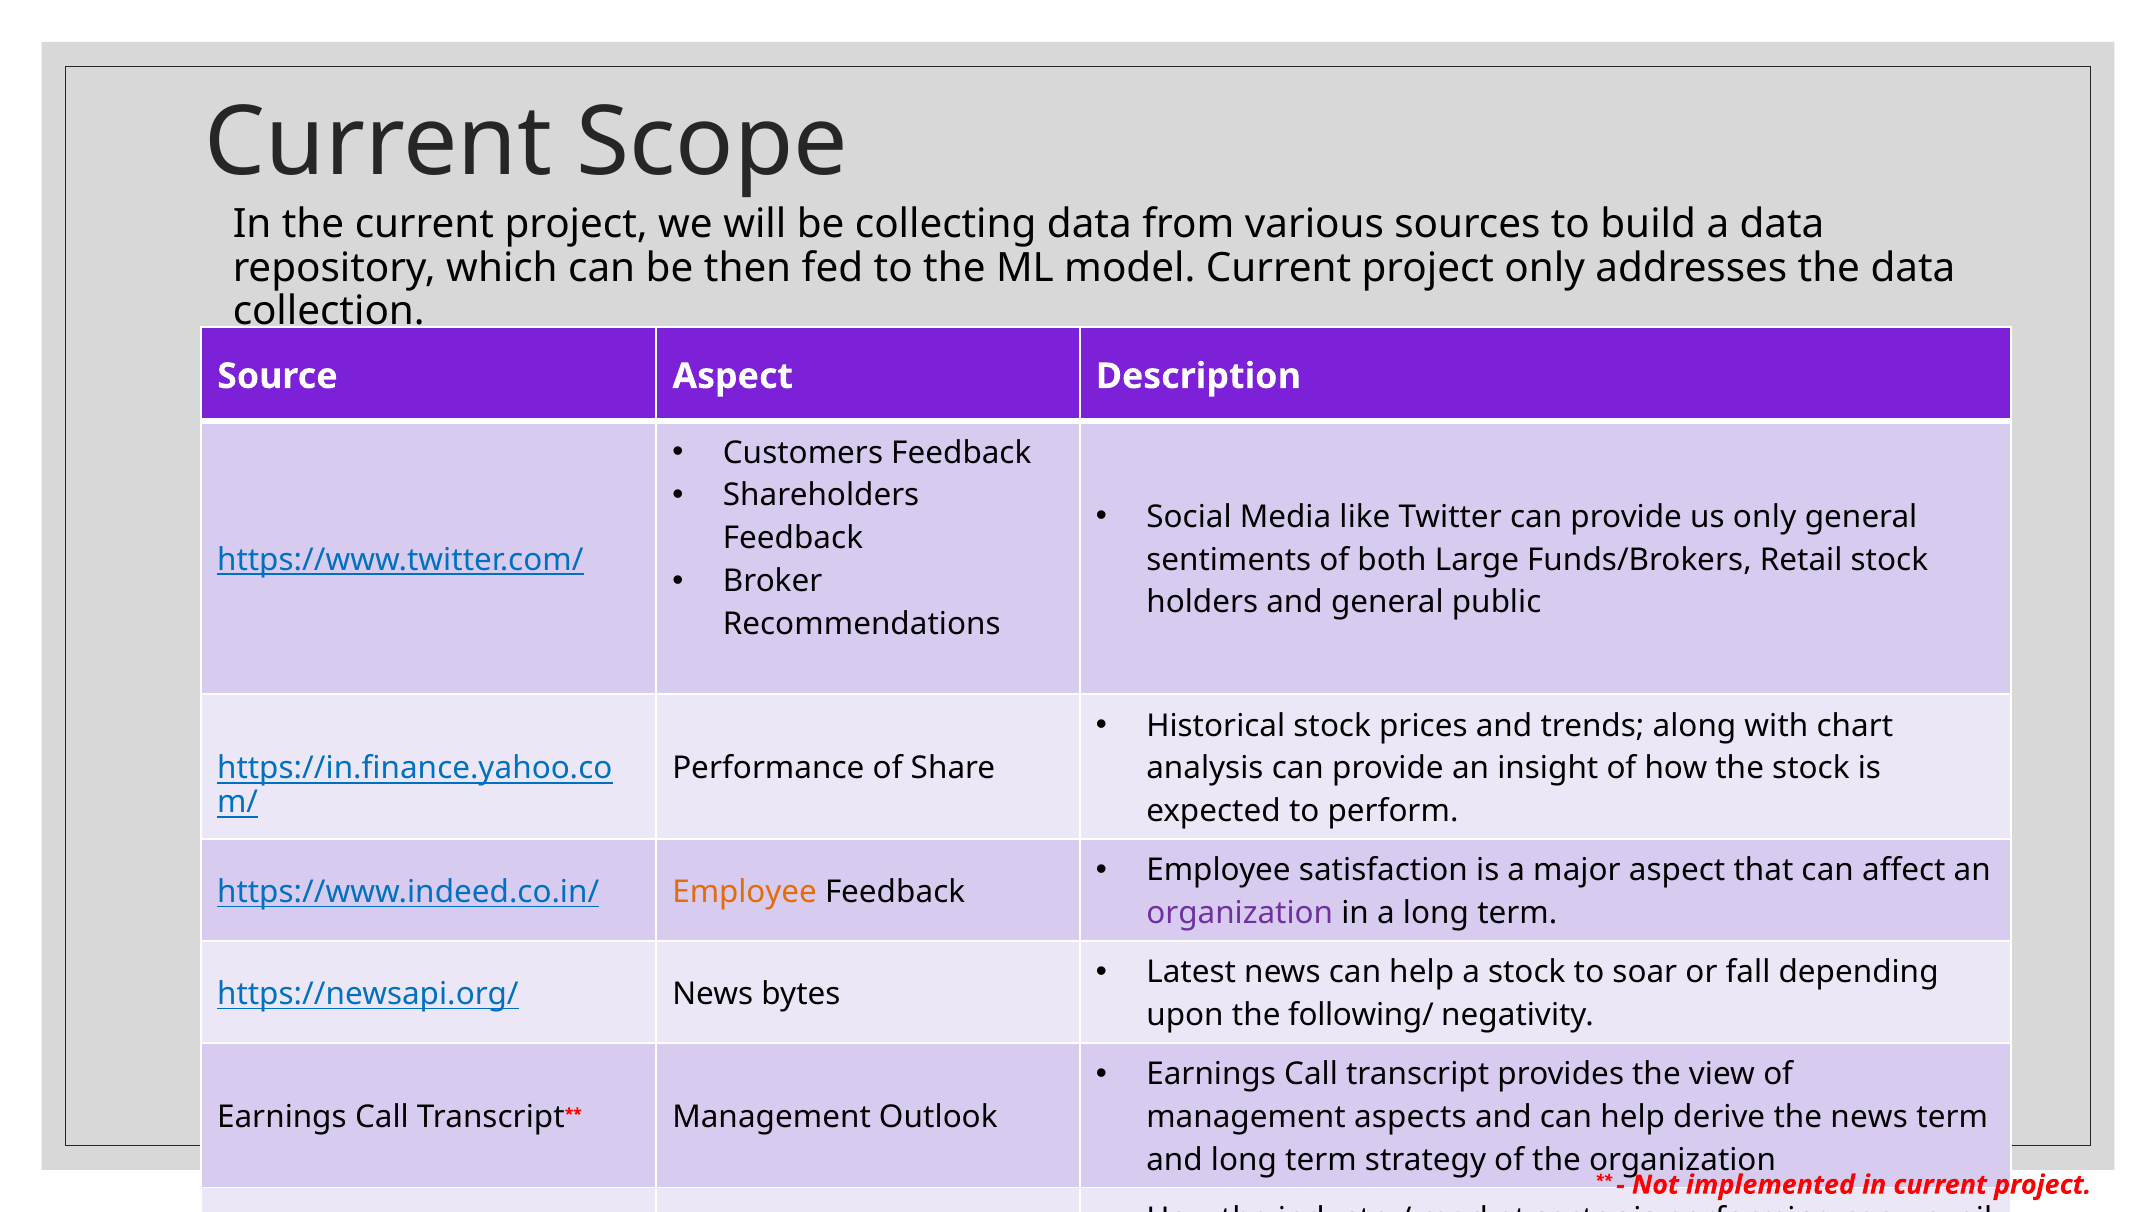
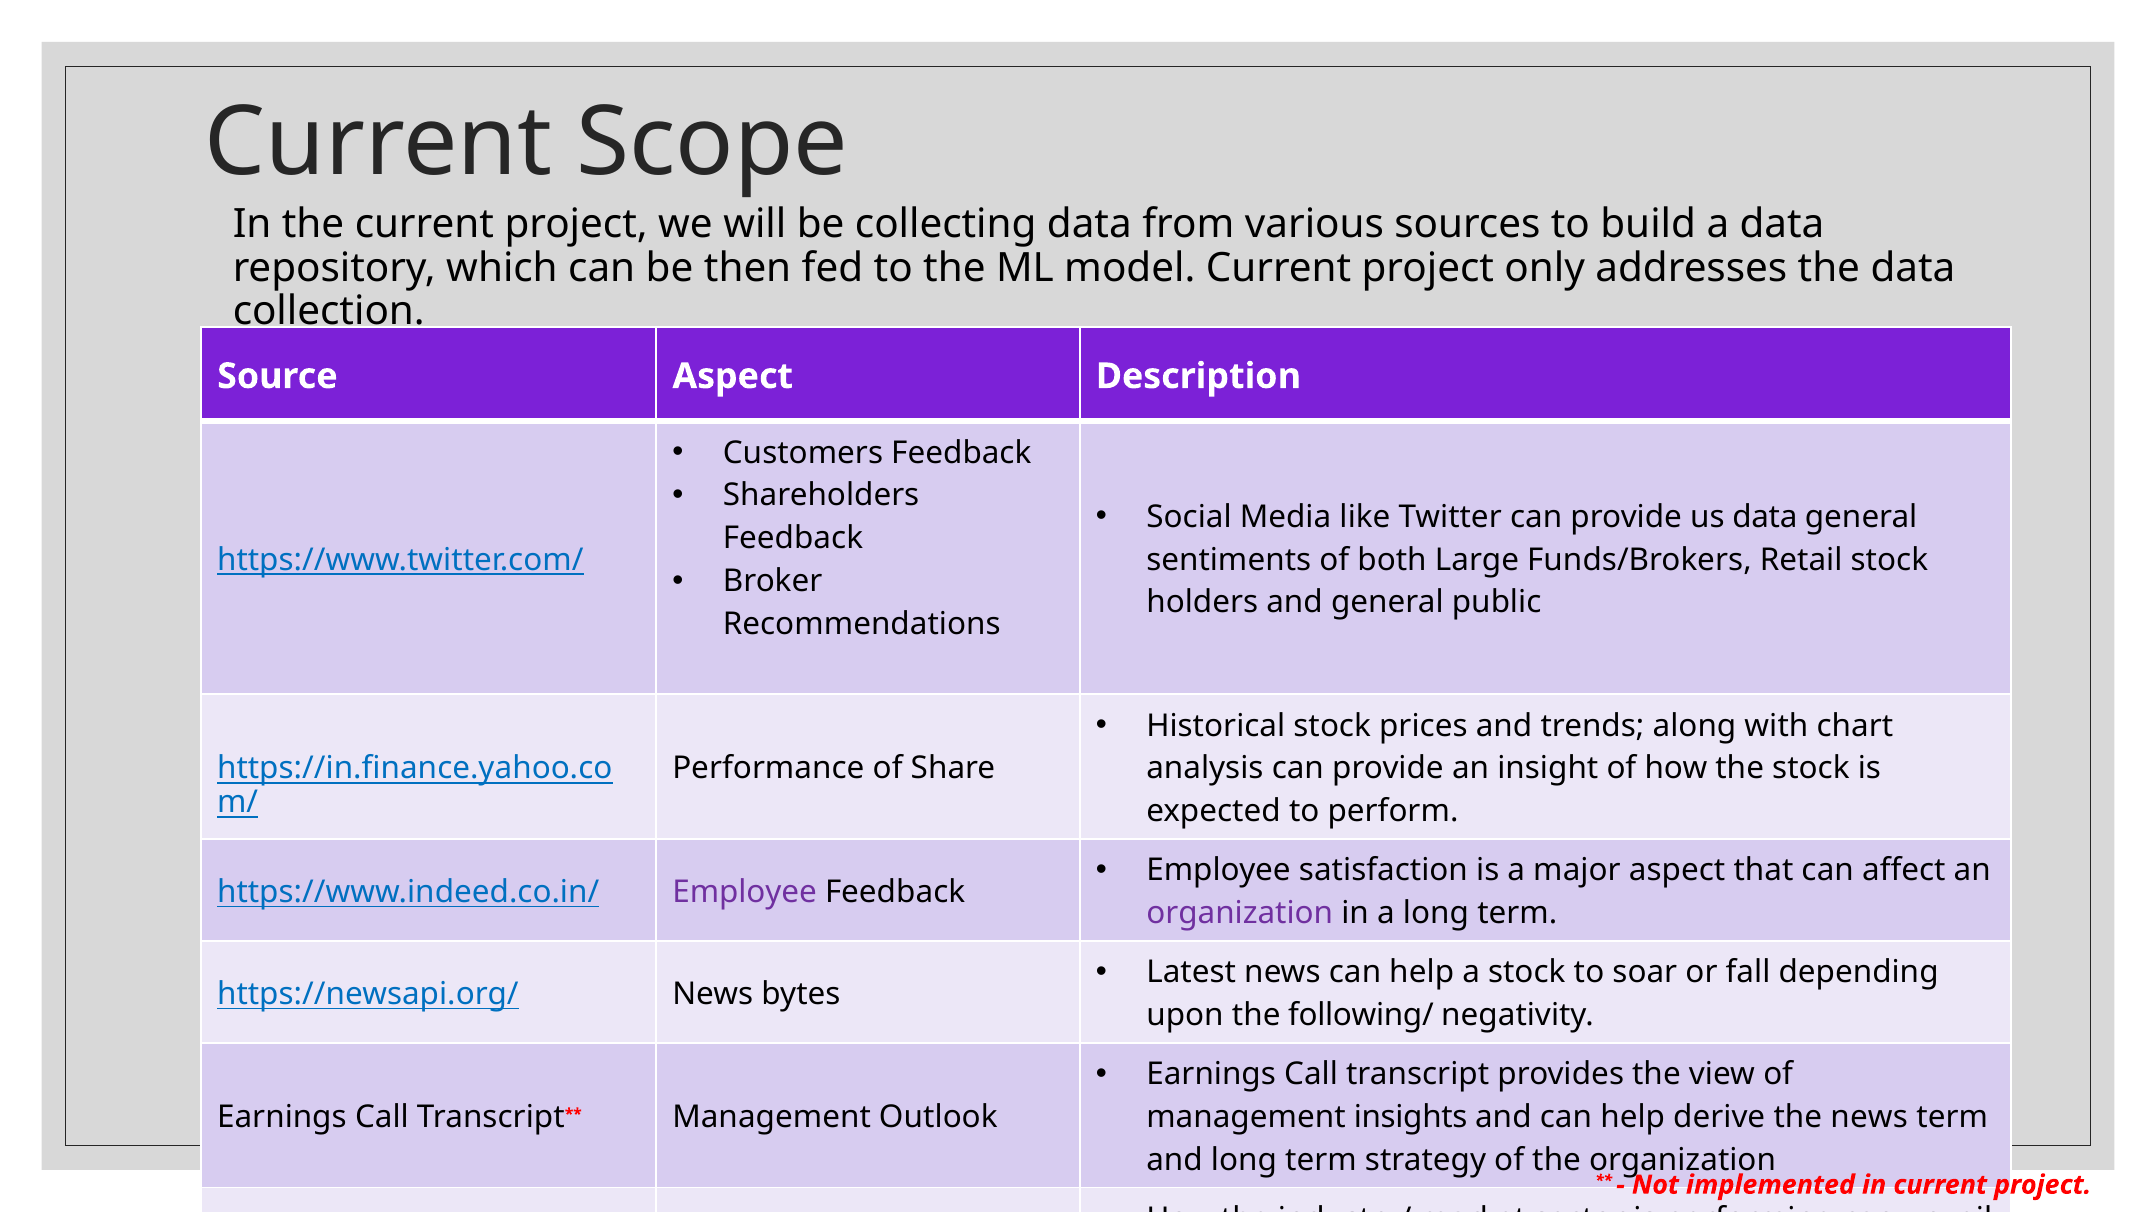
us only: only -> data (1765, 517)
Employee colour: orange -> purple (745, 892)
management aspects: aspects -> insights (1411, 1118)
